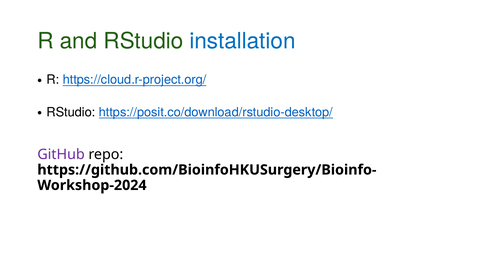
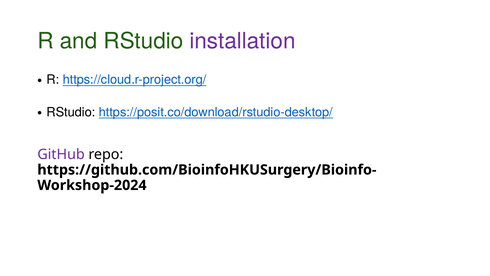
installation colour: blue -> purple (243, 41)
